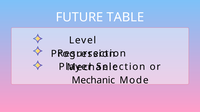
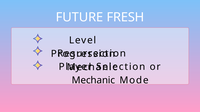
TABLE: TABLE -> FRESH (125, 17)
